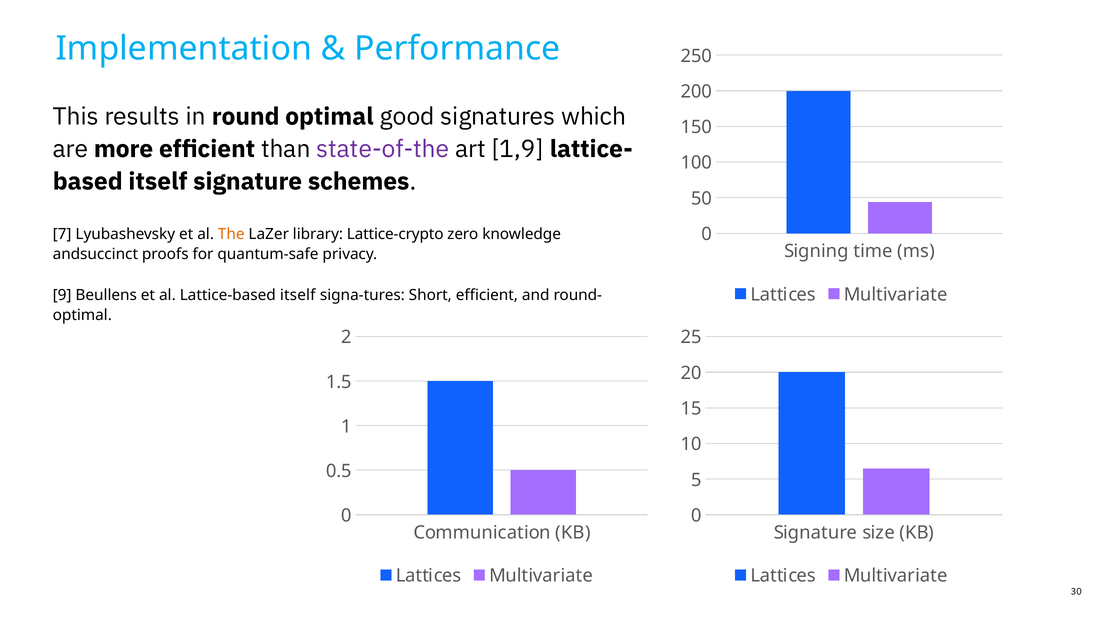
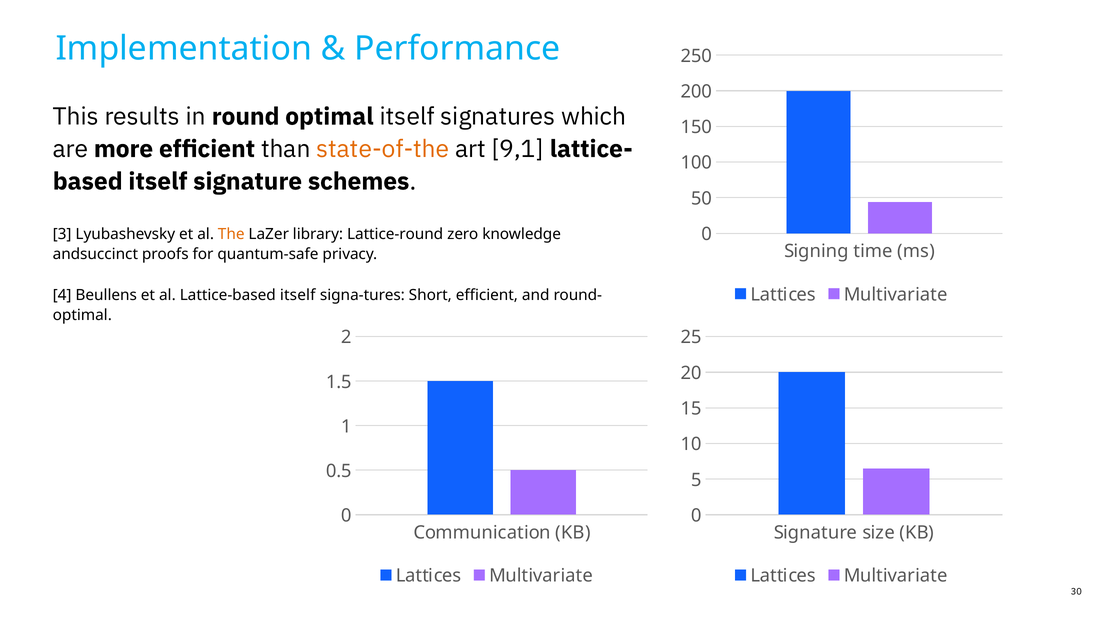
optimal good: good -> itself (407, 117)
state-of-the colour: purple -> orange (383, 149)
1,9: 1,9 -> 9,1 (518, 149)
7: 7 -> 3 (62, 234)
Lattice-crypto: Lattice-crypto -> Lattice-round (395, 234)
9: 9 -> 4 (62, 295)
